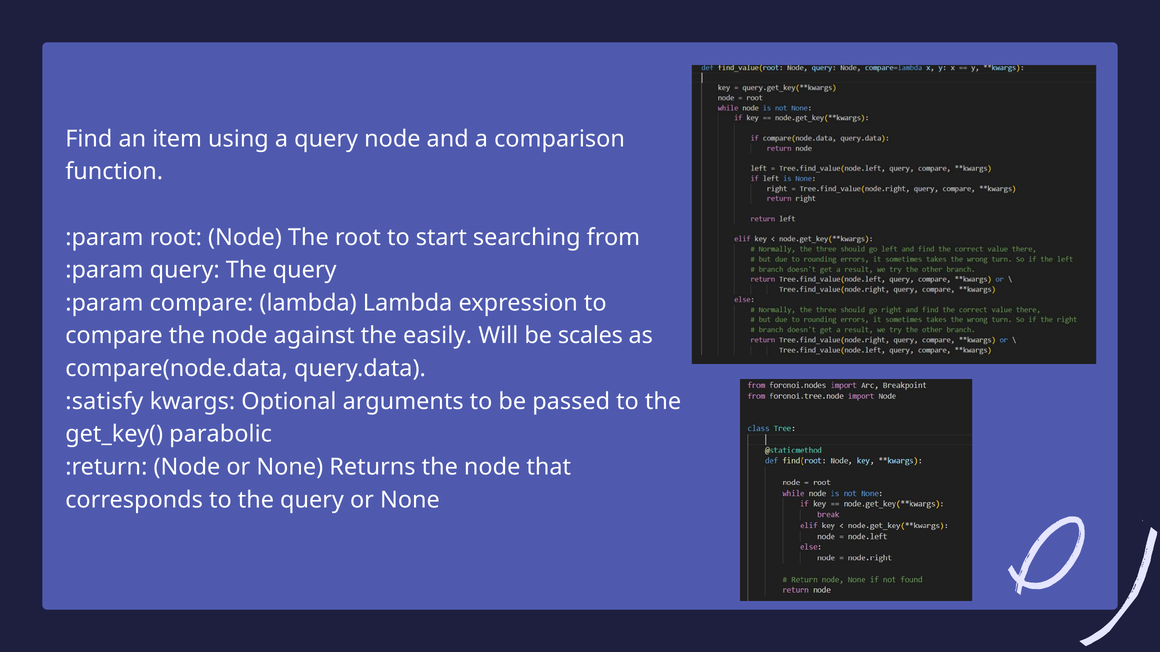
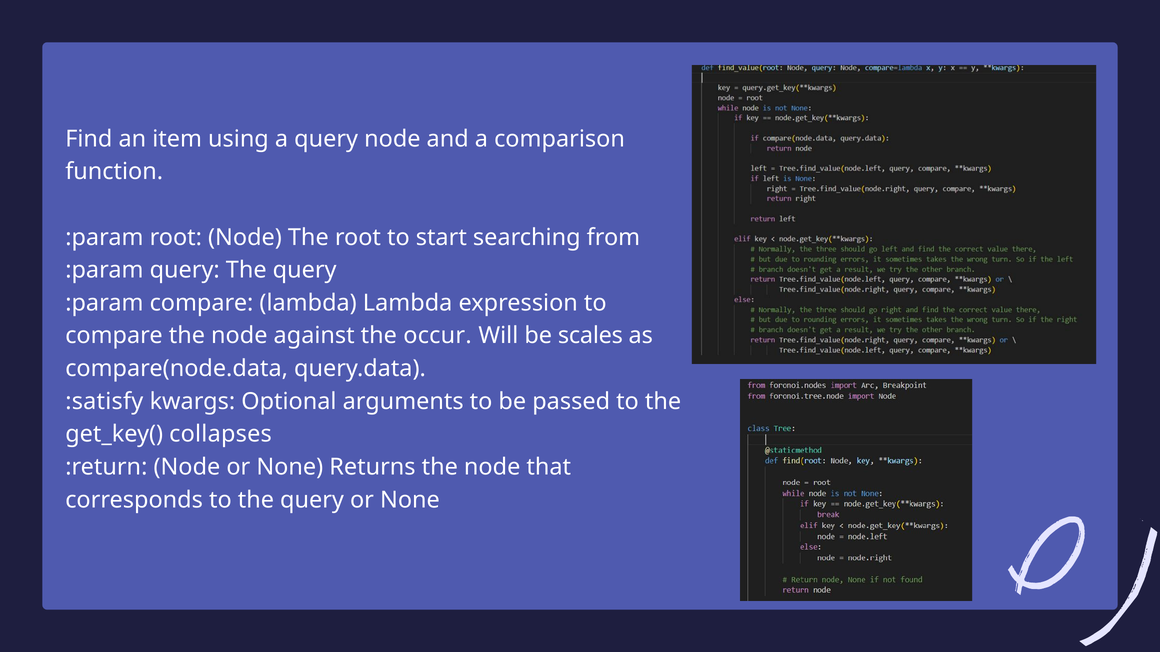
easily: easily -> occur (438, 336)
parabolic: parabolic -> collapses (221, 435)
